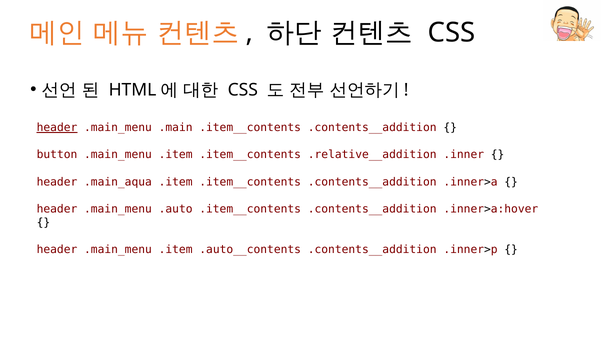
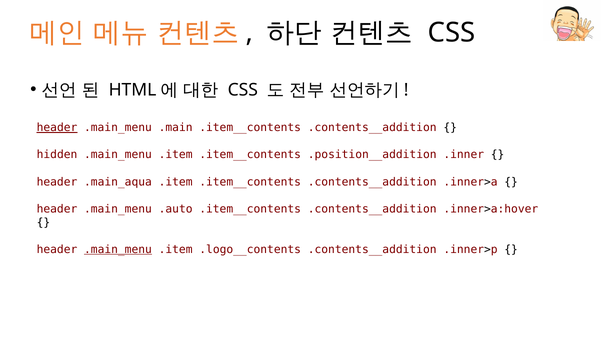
button: button -> hidden (57, 155)
.relative__addition: .relative__addition -> .position__addition (372, 155)
.main_menu underline: none -> present (118, 249)
.auto__contents: .auto__contents -> .logo__contents (250, 249)
